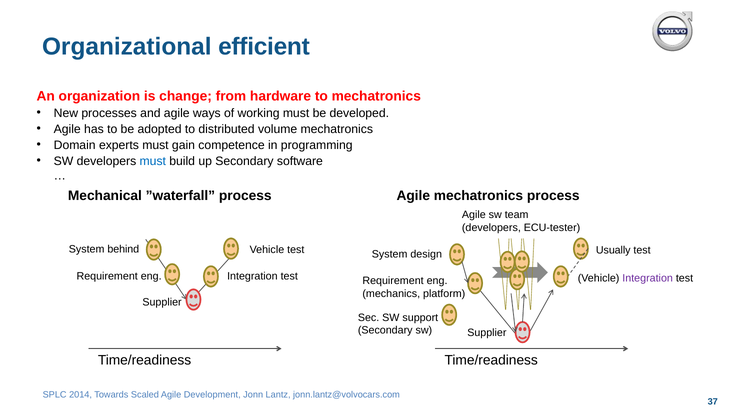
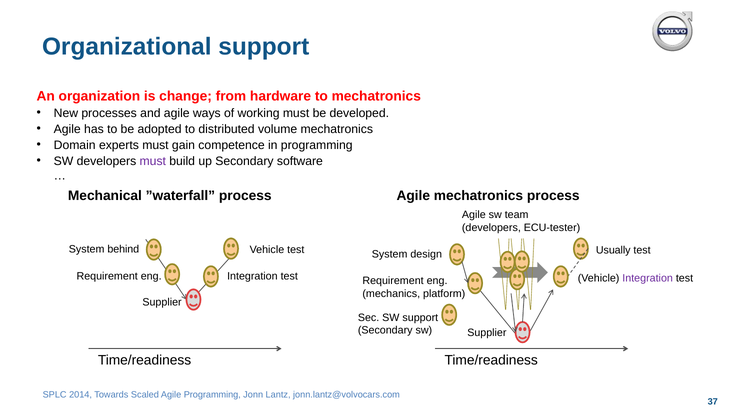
Organizational efficient: efficient -> support (264, 47)
must colour: blue -> purple (153, 161)
Agile Development: Development -> Programming (212, 395)
